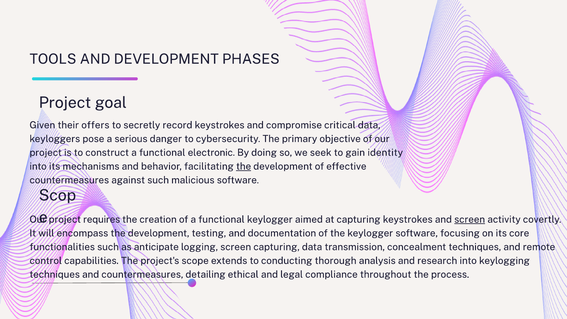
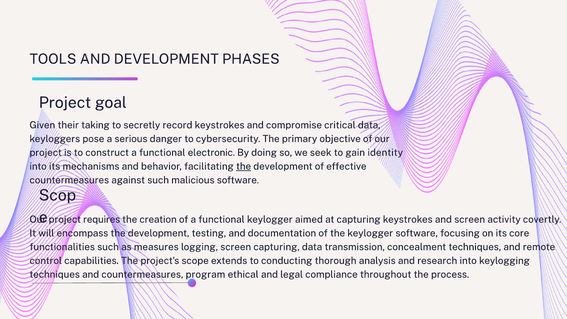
offers: offers -> taking (95, 125)
screen underline: present -> none (470, 219)
anticipate: anticipate -> measures (156, 247)
detailing: detailing -> program (205, 274)
